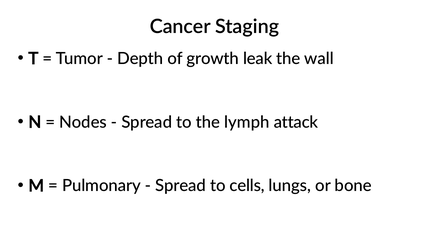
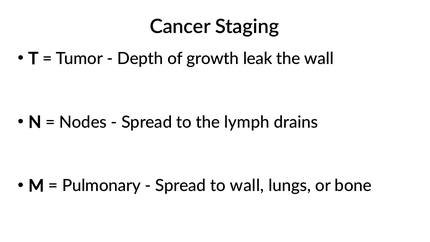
attack: attack -> drains (296, 122)
to cells: cells -> wall (247, 186)
